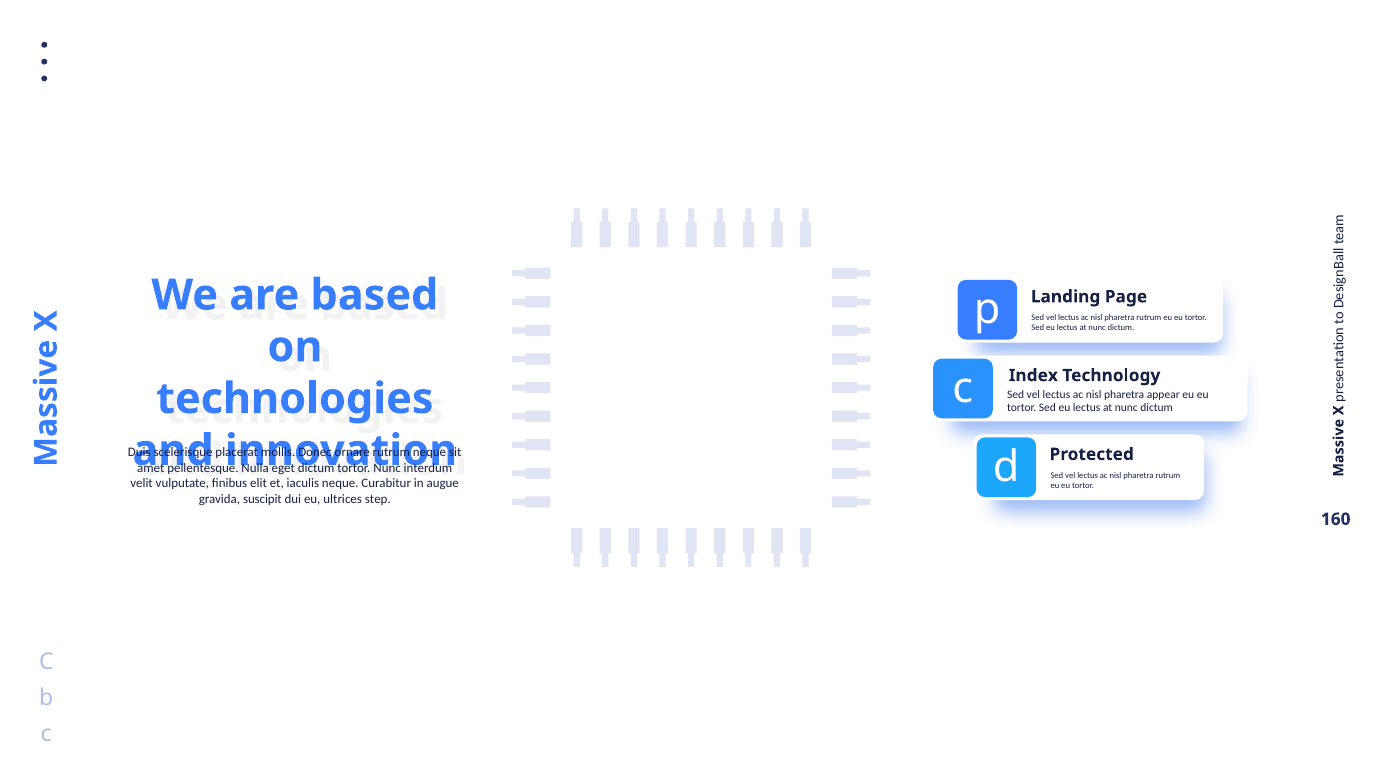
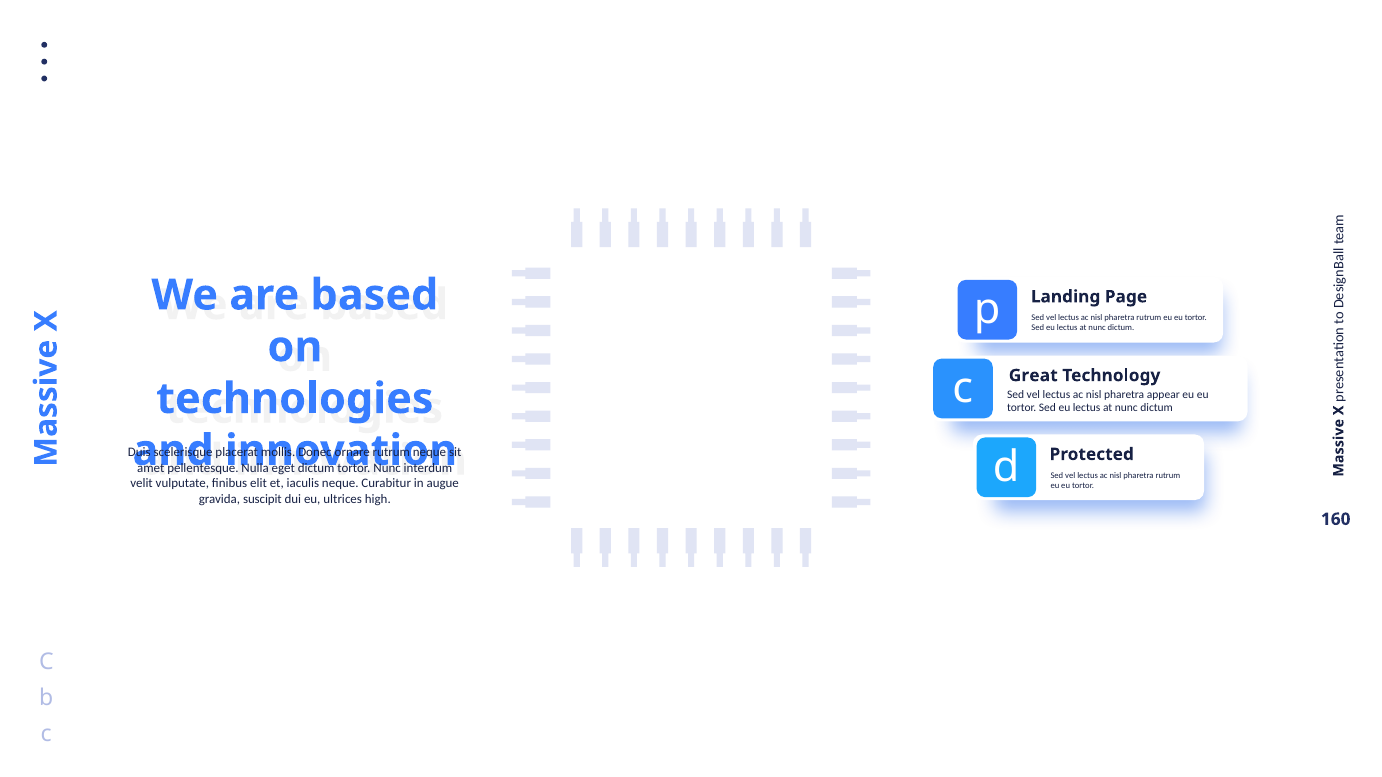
Index: Index -> Great (1033, 376)
step: step -> high (378, 499)
